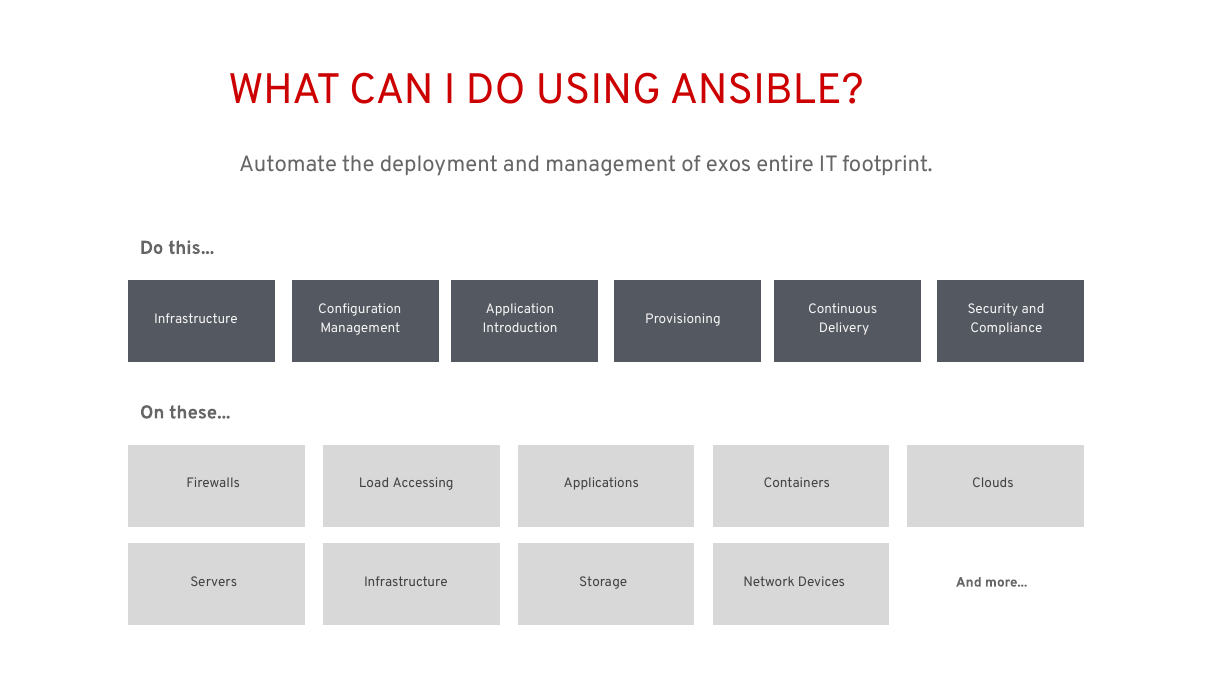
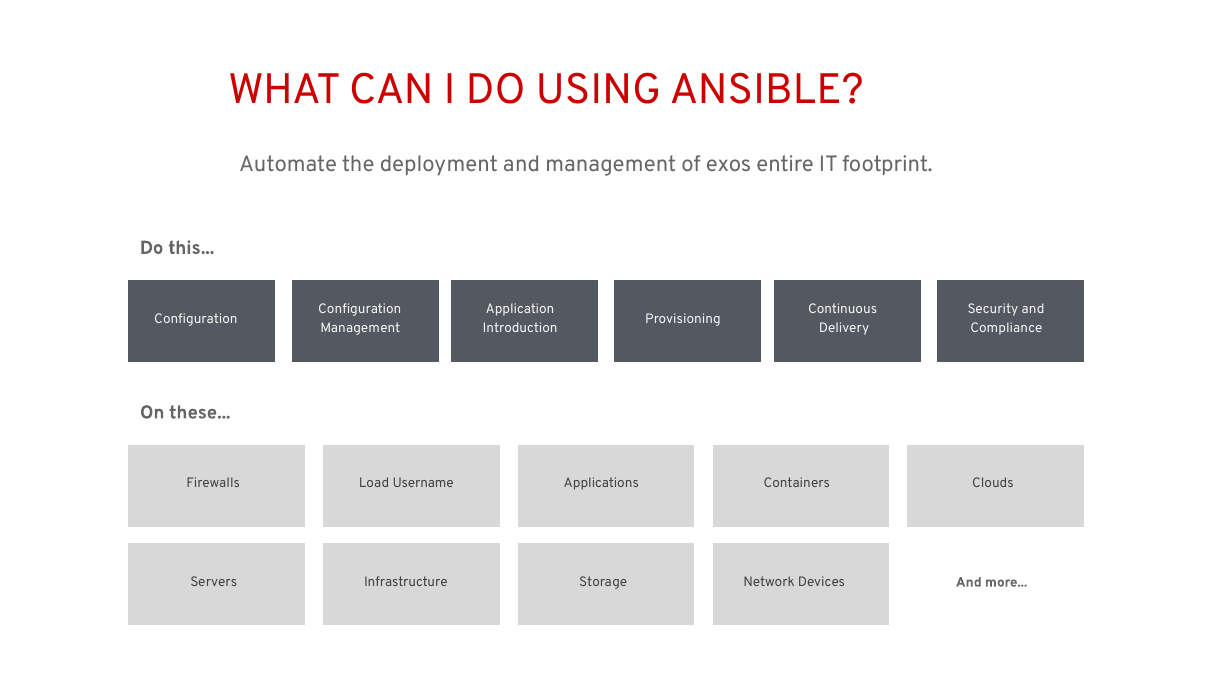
Infrastructure: Infrastructure -> Configuration (196, 319)
Accessing: Accessing -> Username (423, 483)
